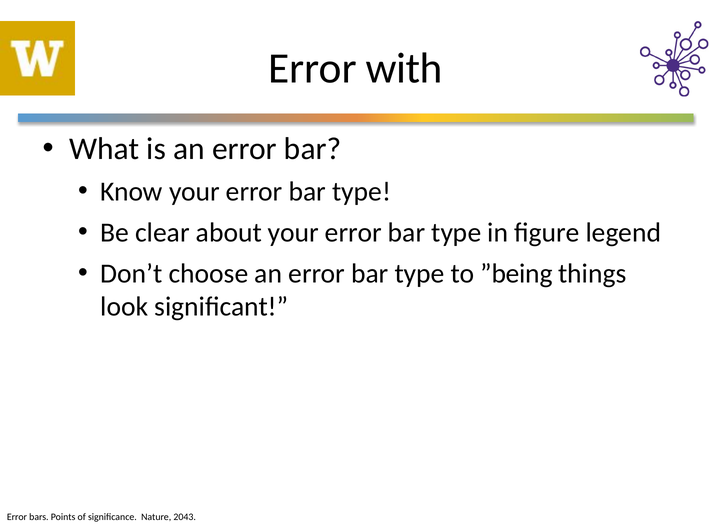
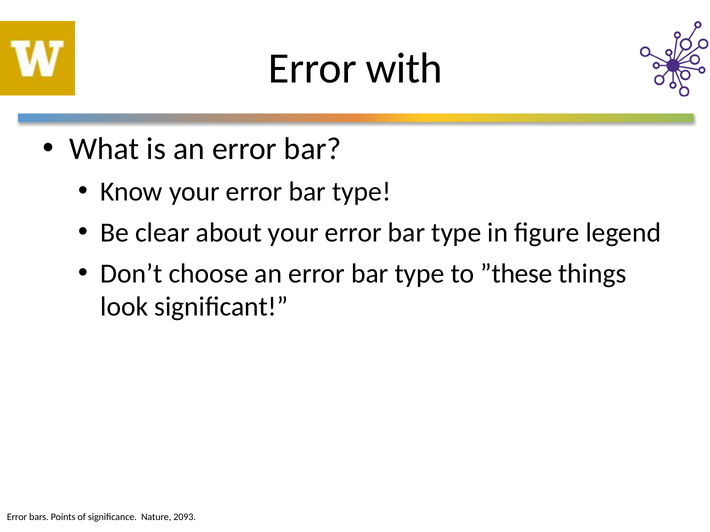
”being: ”being -> ”these (516, 274)
2043: 2043 -> 2093 (185, 517)
